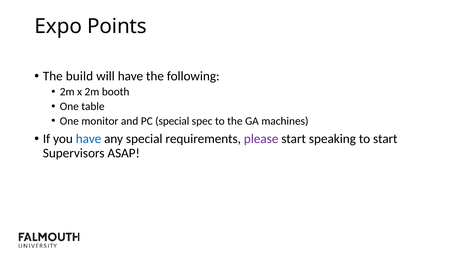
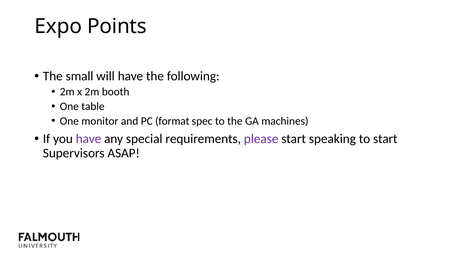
build: build -> small (80, 76)
PC special: special -> format (172, 121)
have colour: blue -> purple (89, 139)
